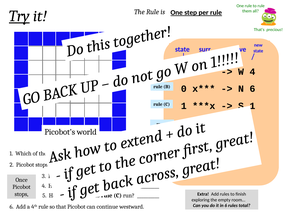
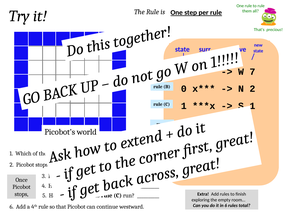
Try underline: present -> none (19, 16)
4: 4 -> 7 (252, 72)
6: 6 -> 2 (252, 89)
